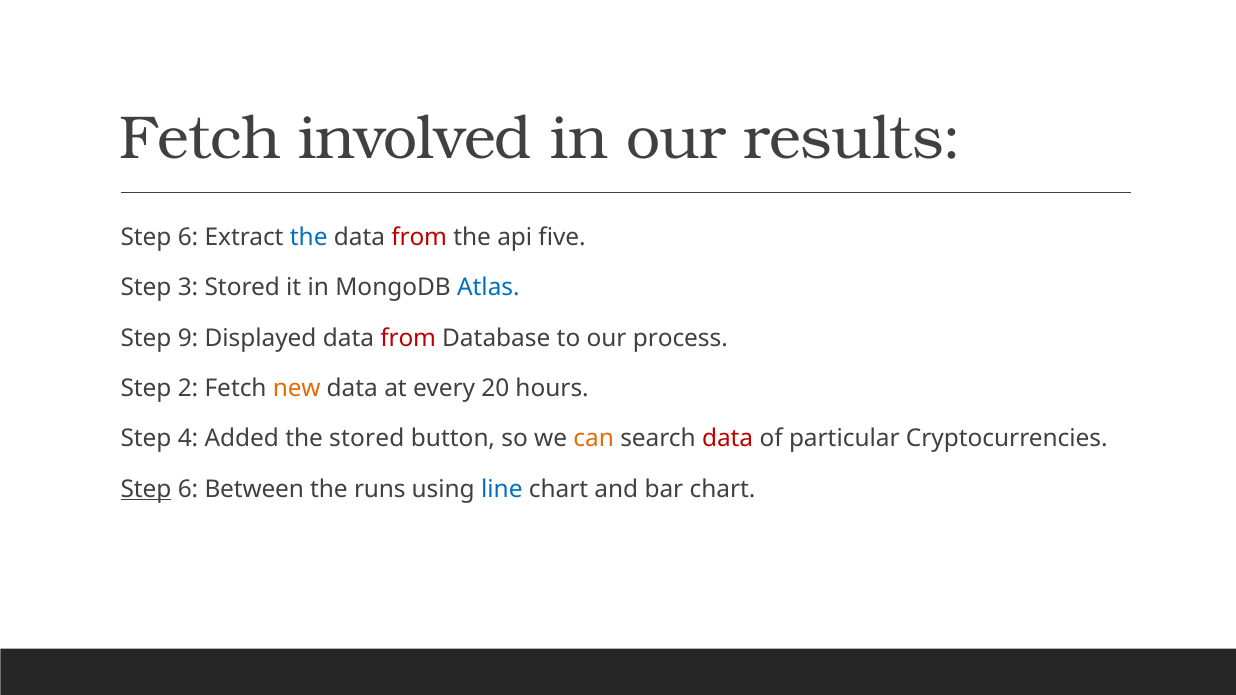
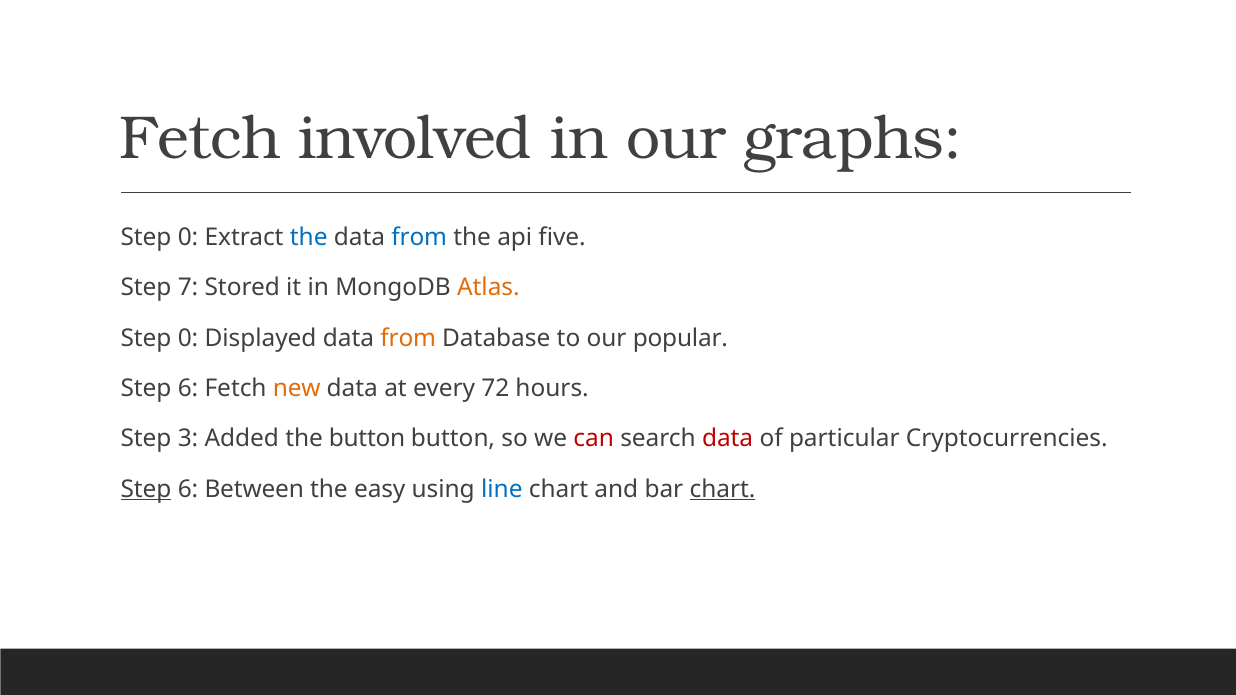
results: results -> graphs (853, 138)
6: 6 -> 0 (188, 238)
from colour: red -> blue (419, 238)
3: 3 -> 7 (188, 288)
Atlas colour: blue -> orange (488, 288)
9: 9 -> 0 (188, 338)
from colour: red -> orange (408, 338)
process: process -> popular (680, 338)
2: 2 -> 6 (188, 389)
20: 20 -> 72 (495, 389)
4: 4 -> 3 (188, 439)
the stored: stored -> button (367, 439)
can colour: orange -> red (594, 439)
runs: runs -> easy (380, 489)
chart underline: none -> present (723, 489)
